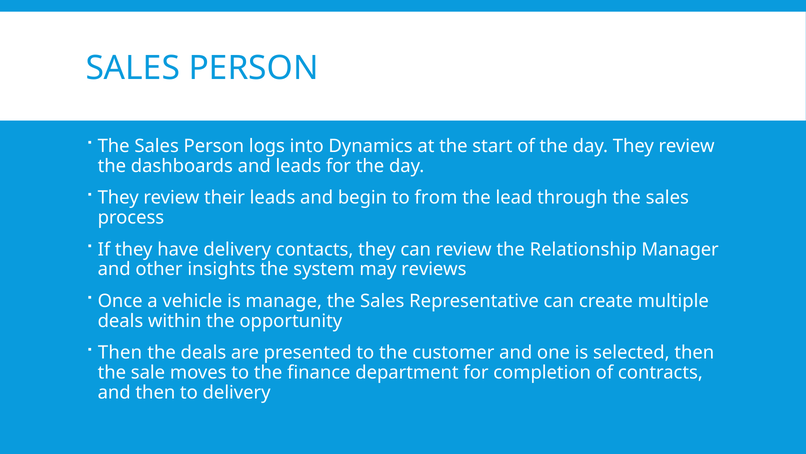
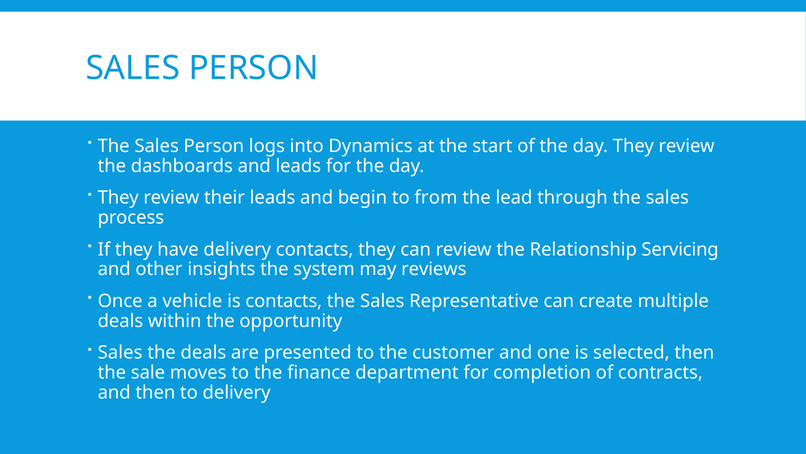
Manager: Manager -> Servicing (680, 249)
is manage: manage -> contacts (284, 301)
Then: Then -> Sales (120, 352)
